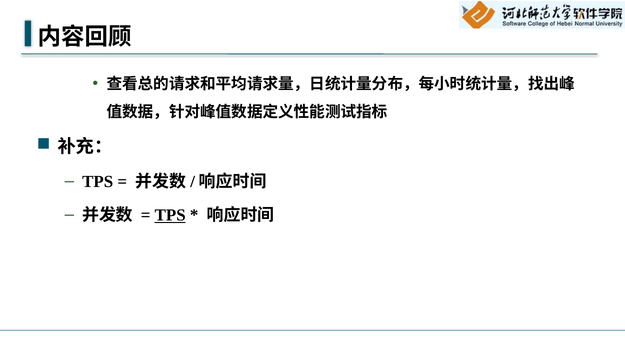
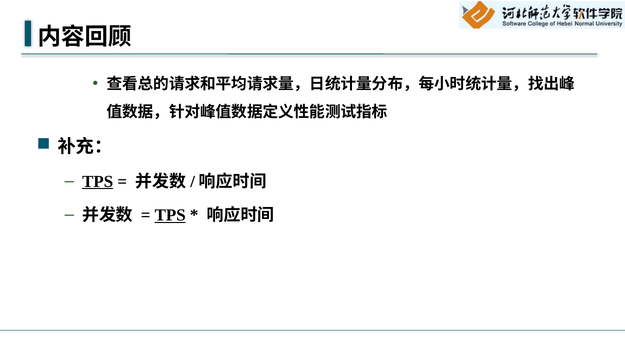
TPS underline: none -> present (98, 182)
